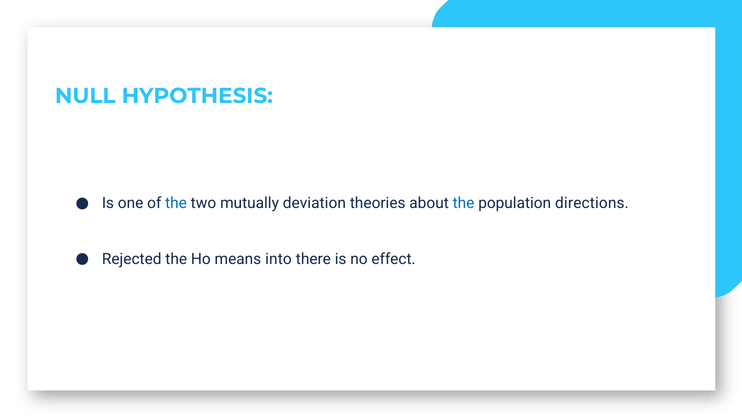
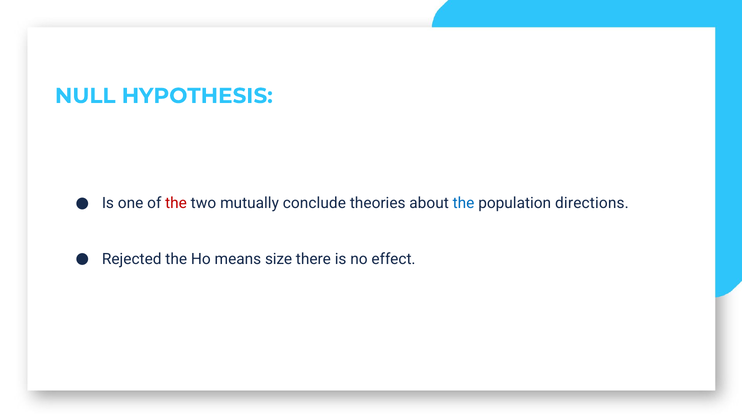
the colour: blue -> red (176, 203)
deviation: deviation -> conclude (314, 203)
into: into -> size (279, 259)
